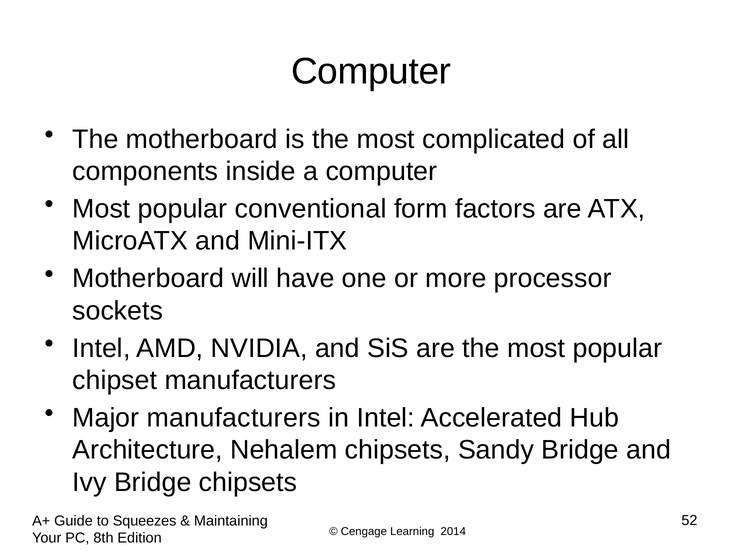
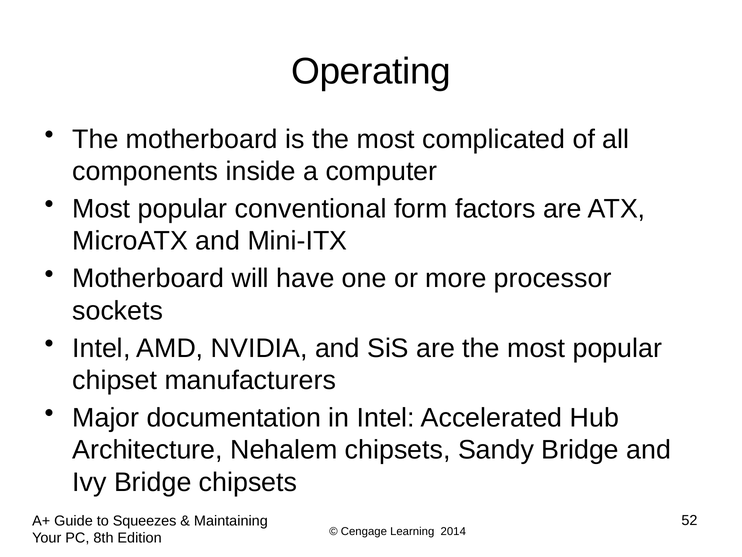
Computer: Computer -> Operating (371, 71)
Major manufacturers: manufacturers -> documentation (234, 418)
